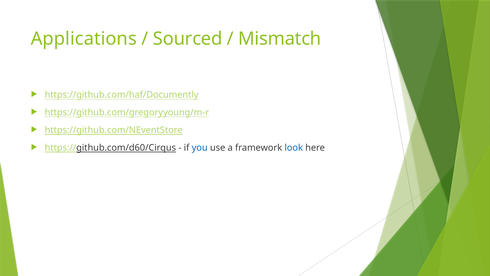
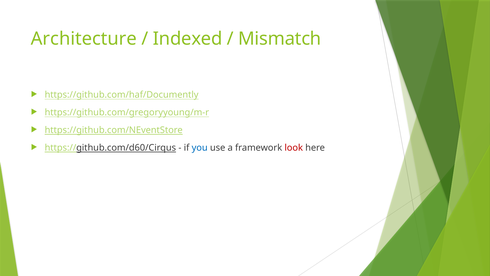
Applications: Applications -> Architecture (84, 39)
Sourced: Sourced -> Indexed (188, 39)
look colour: blue -> red (294, 148)
